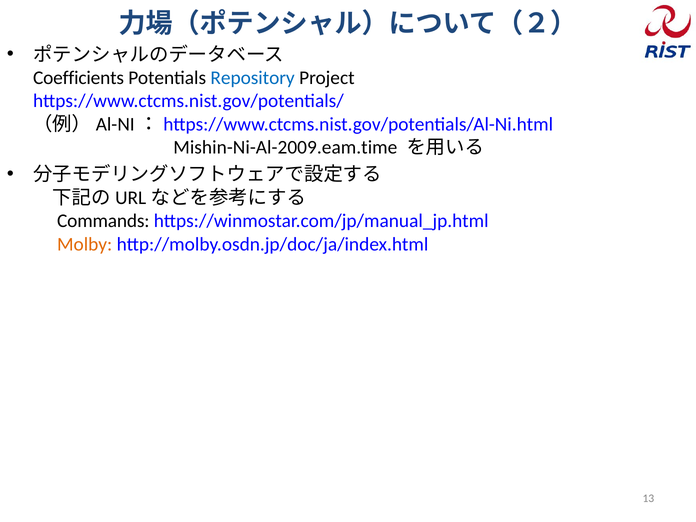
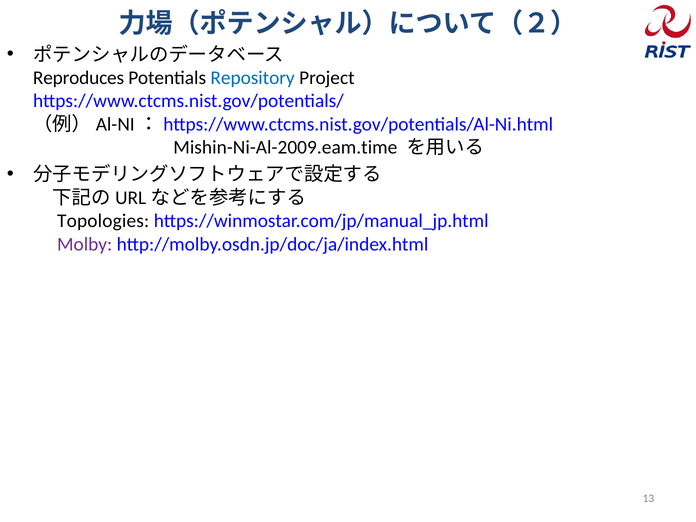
Coefficients: Coefficients -> Reproduces (79, 78)
Commands: Commands -> Topologies (103, 221)
Molby colour: orange -> purple (85, 244)
